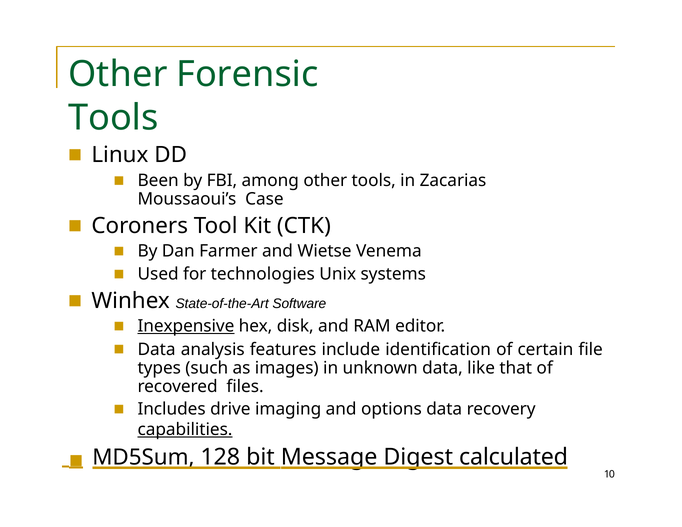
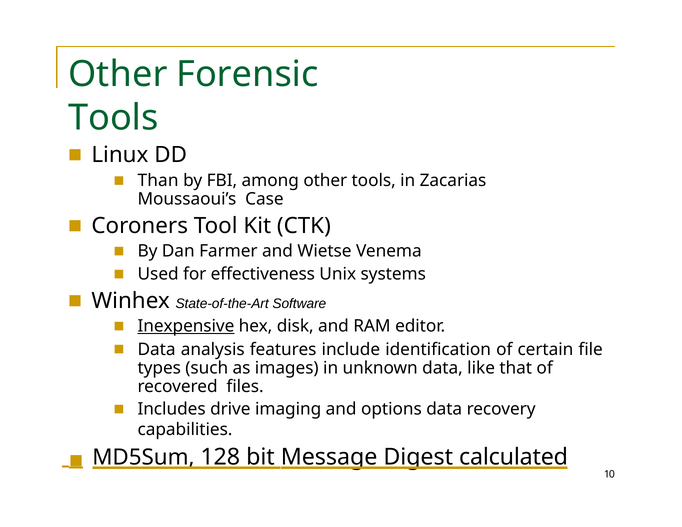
Been: Been -> Than (158, 181)
technologies: technologies -> effectiveness (263, 274)
capabilities underline: present -> none (185, 430)
